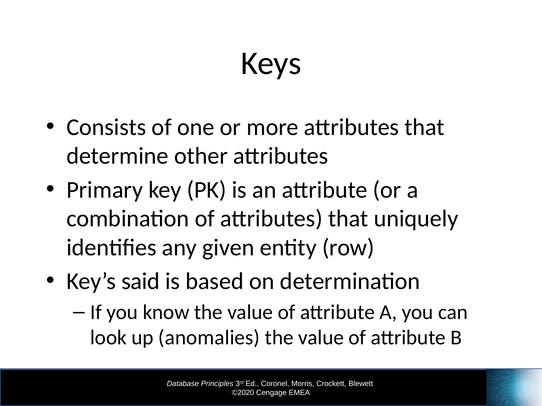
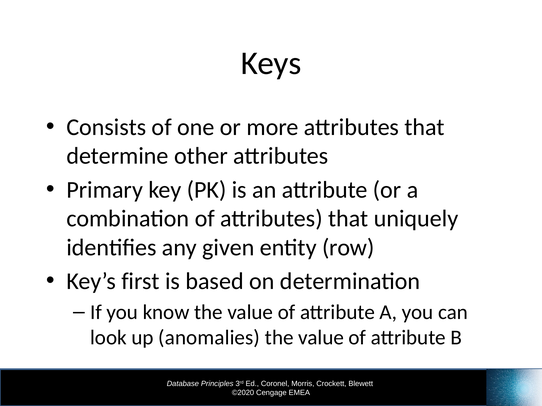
said: said -> first (141, 282)
